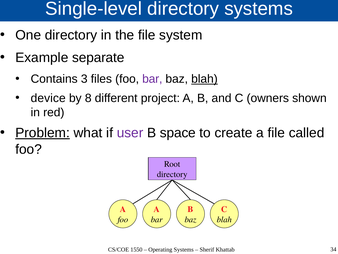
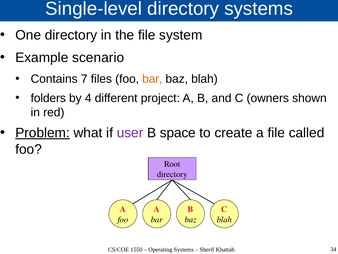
separate: separate -> scenario (98, 58)
3: 3 -> 7 (84, 79)
bar colour: purple -> orange (152, 79)
blah underline: present -> none (204, 79)
device: device -> folders (48, 98)
8: 8 -> 4 (88, 98)
